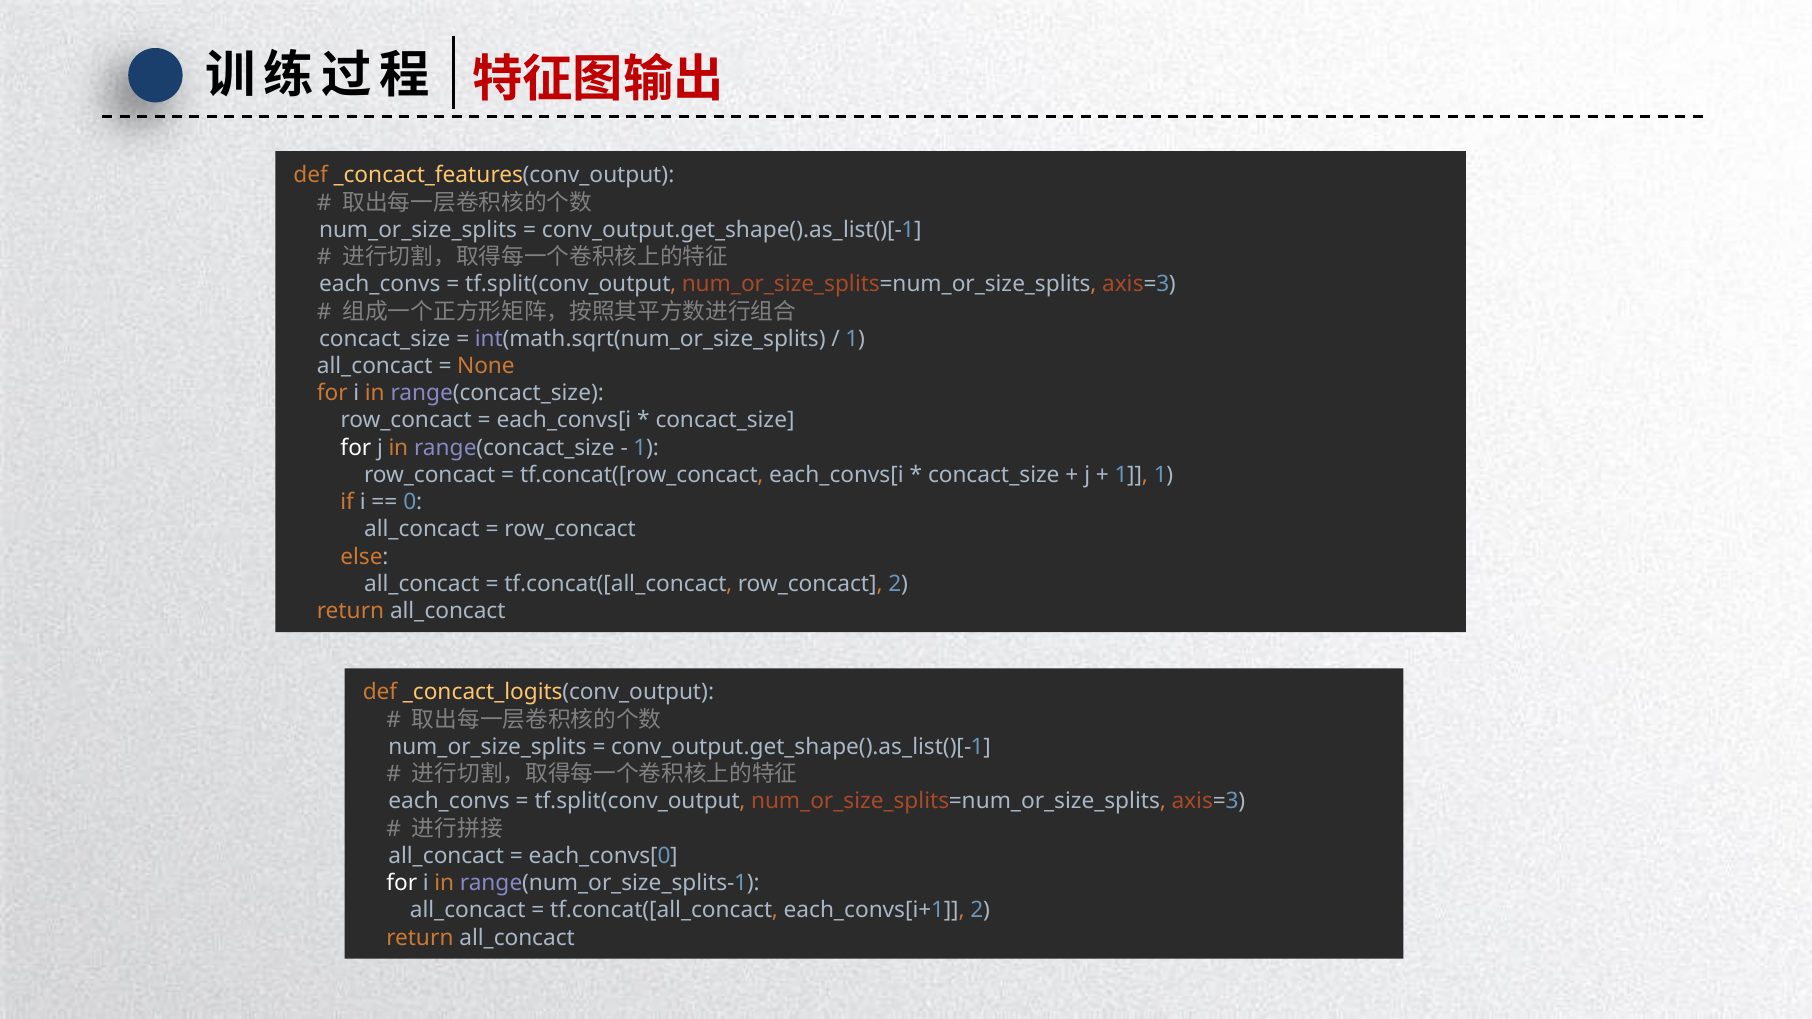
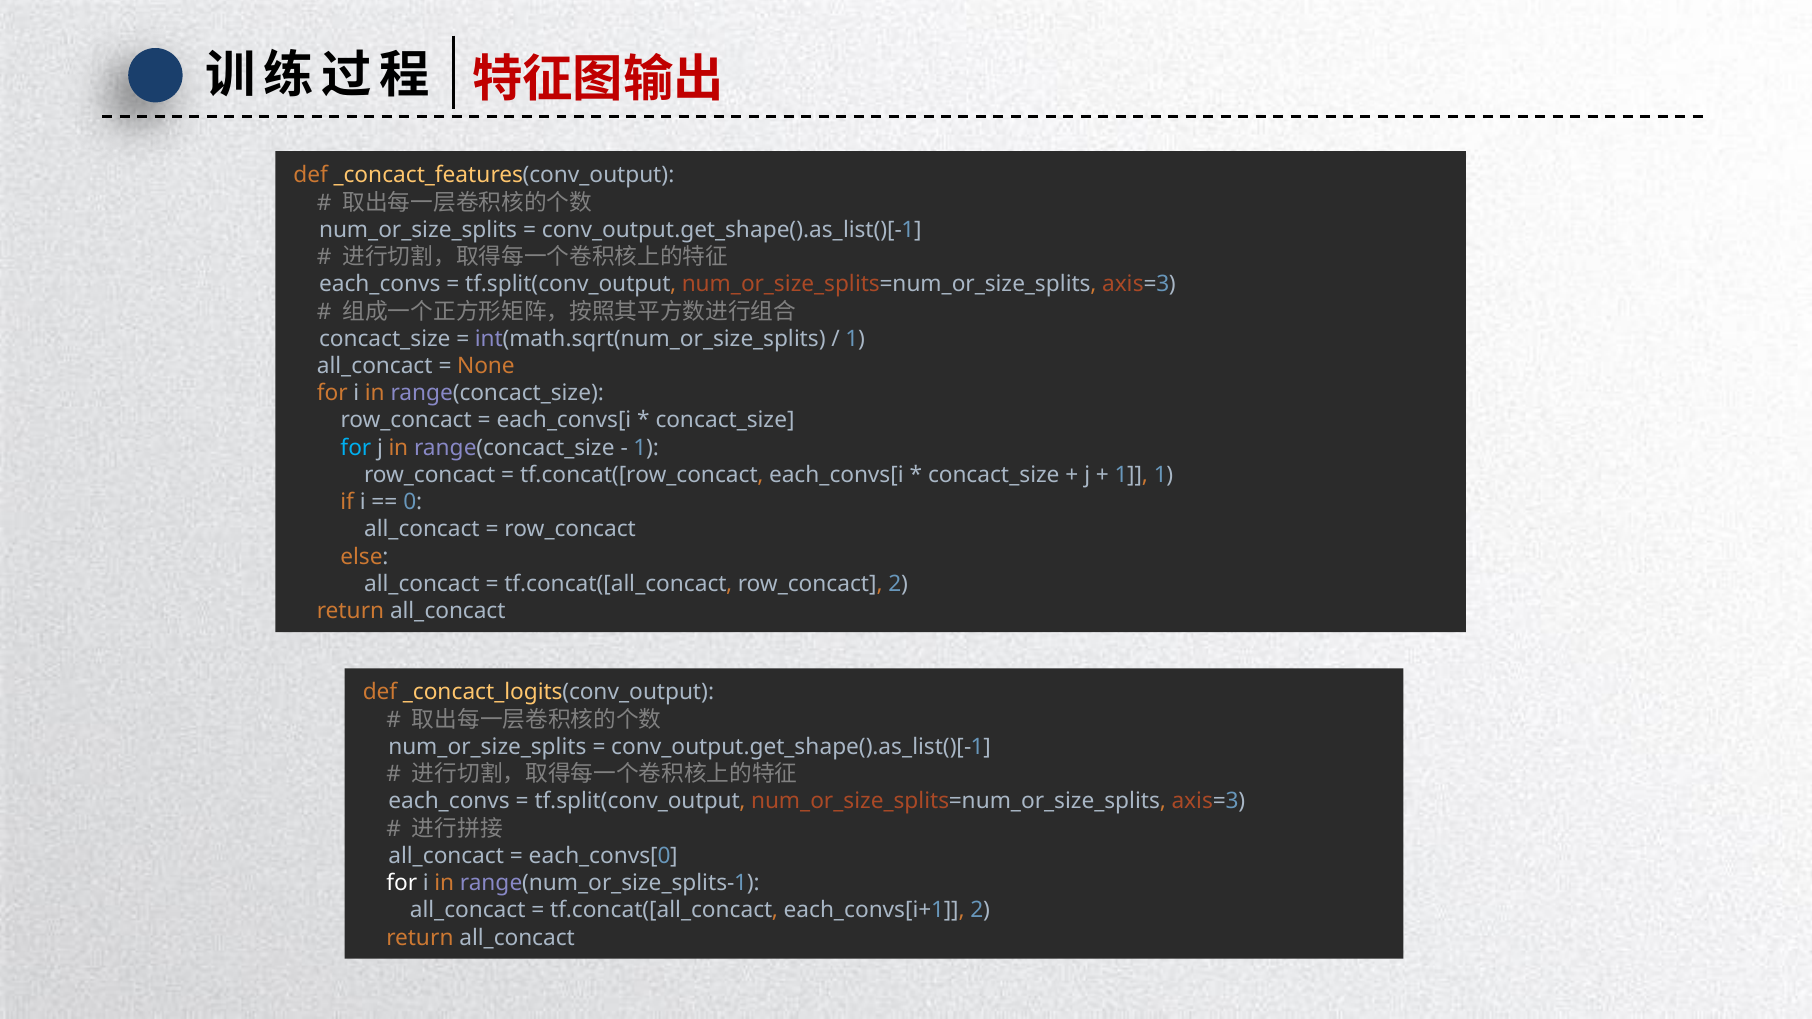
for colour: white -> light blue (356, 448)
